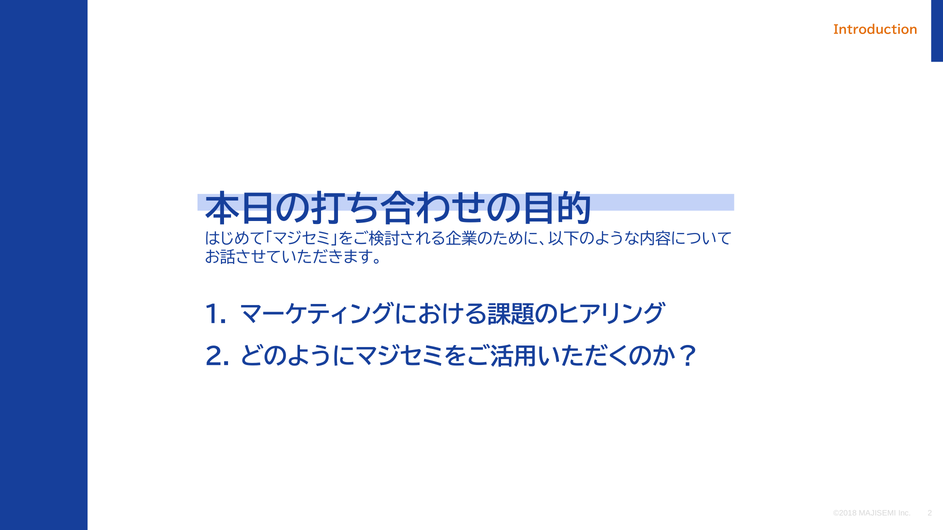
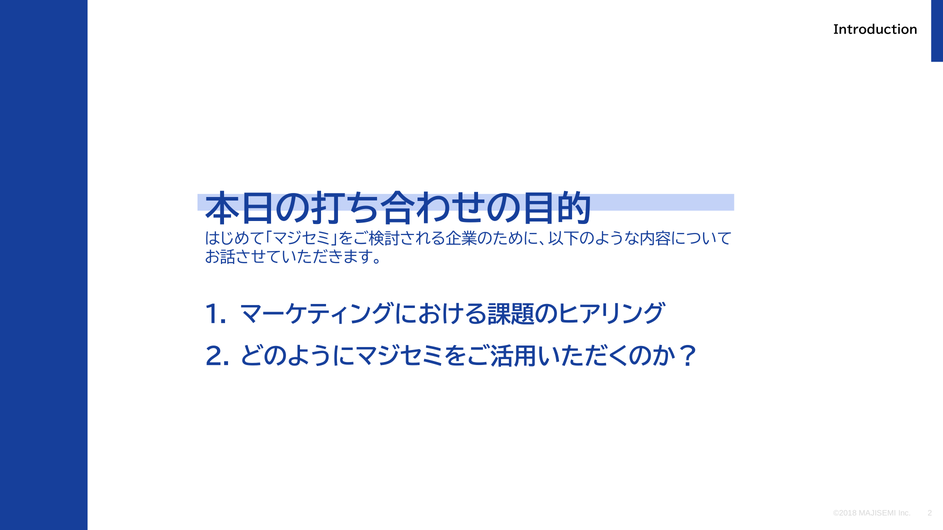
Introduction colour: orange -> black (876, 30)
